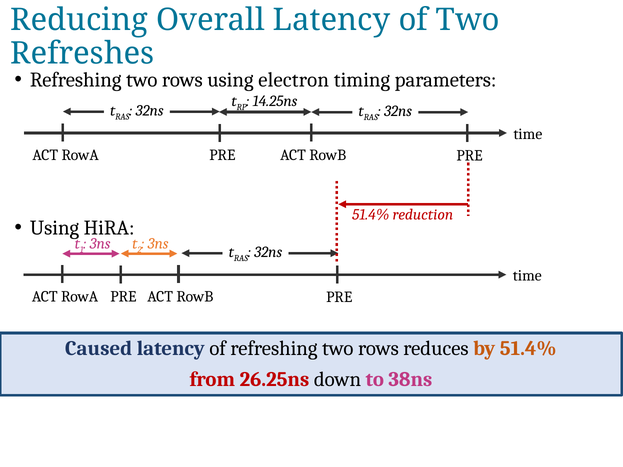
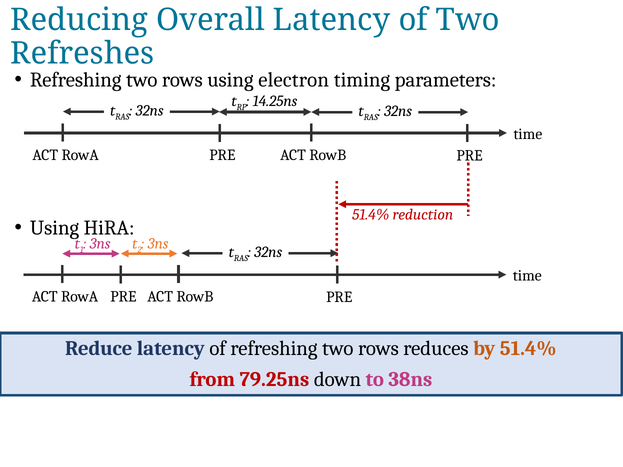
Caused: Caused -> Reduce (99, 349)
26.25ns: 26.25ns -> 79.25ns (274, 380)
